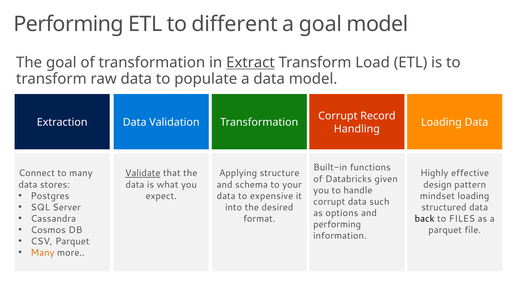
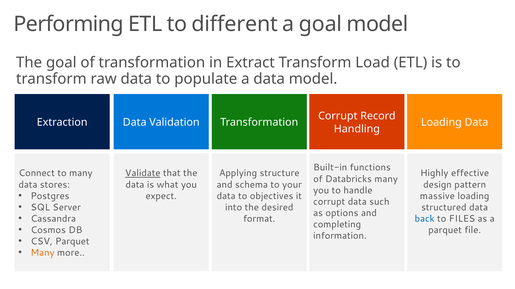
Extract underline: present -> none (250, 63)
Databricks given: given -> many (386, 179)
expensive: expensive -> objectives (272, 196)
mindset: mindset -> massive (437, 196)
back colour: black -> blue (425, 219)
performing: performing -> completing (337, 225)
